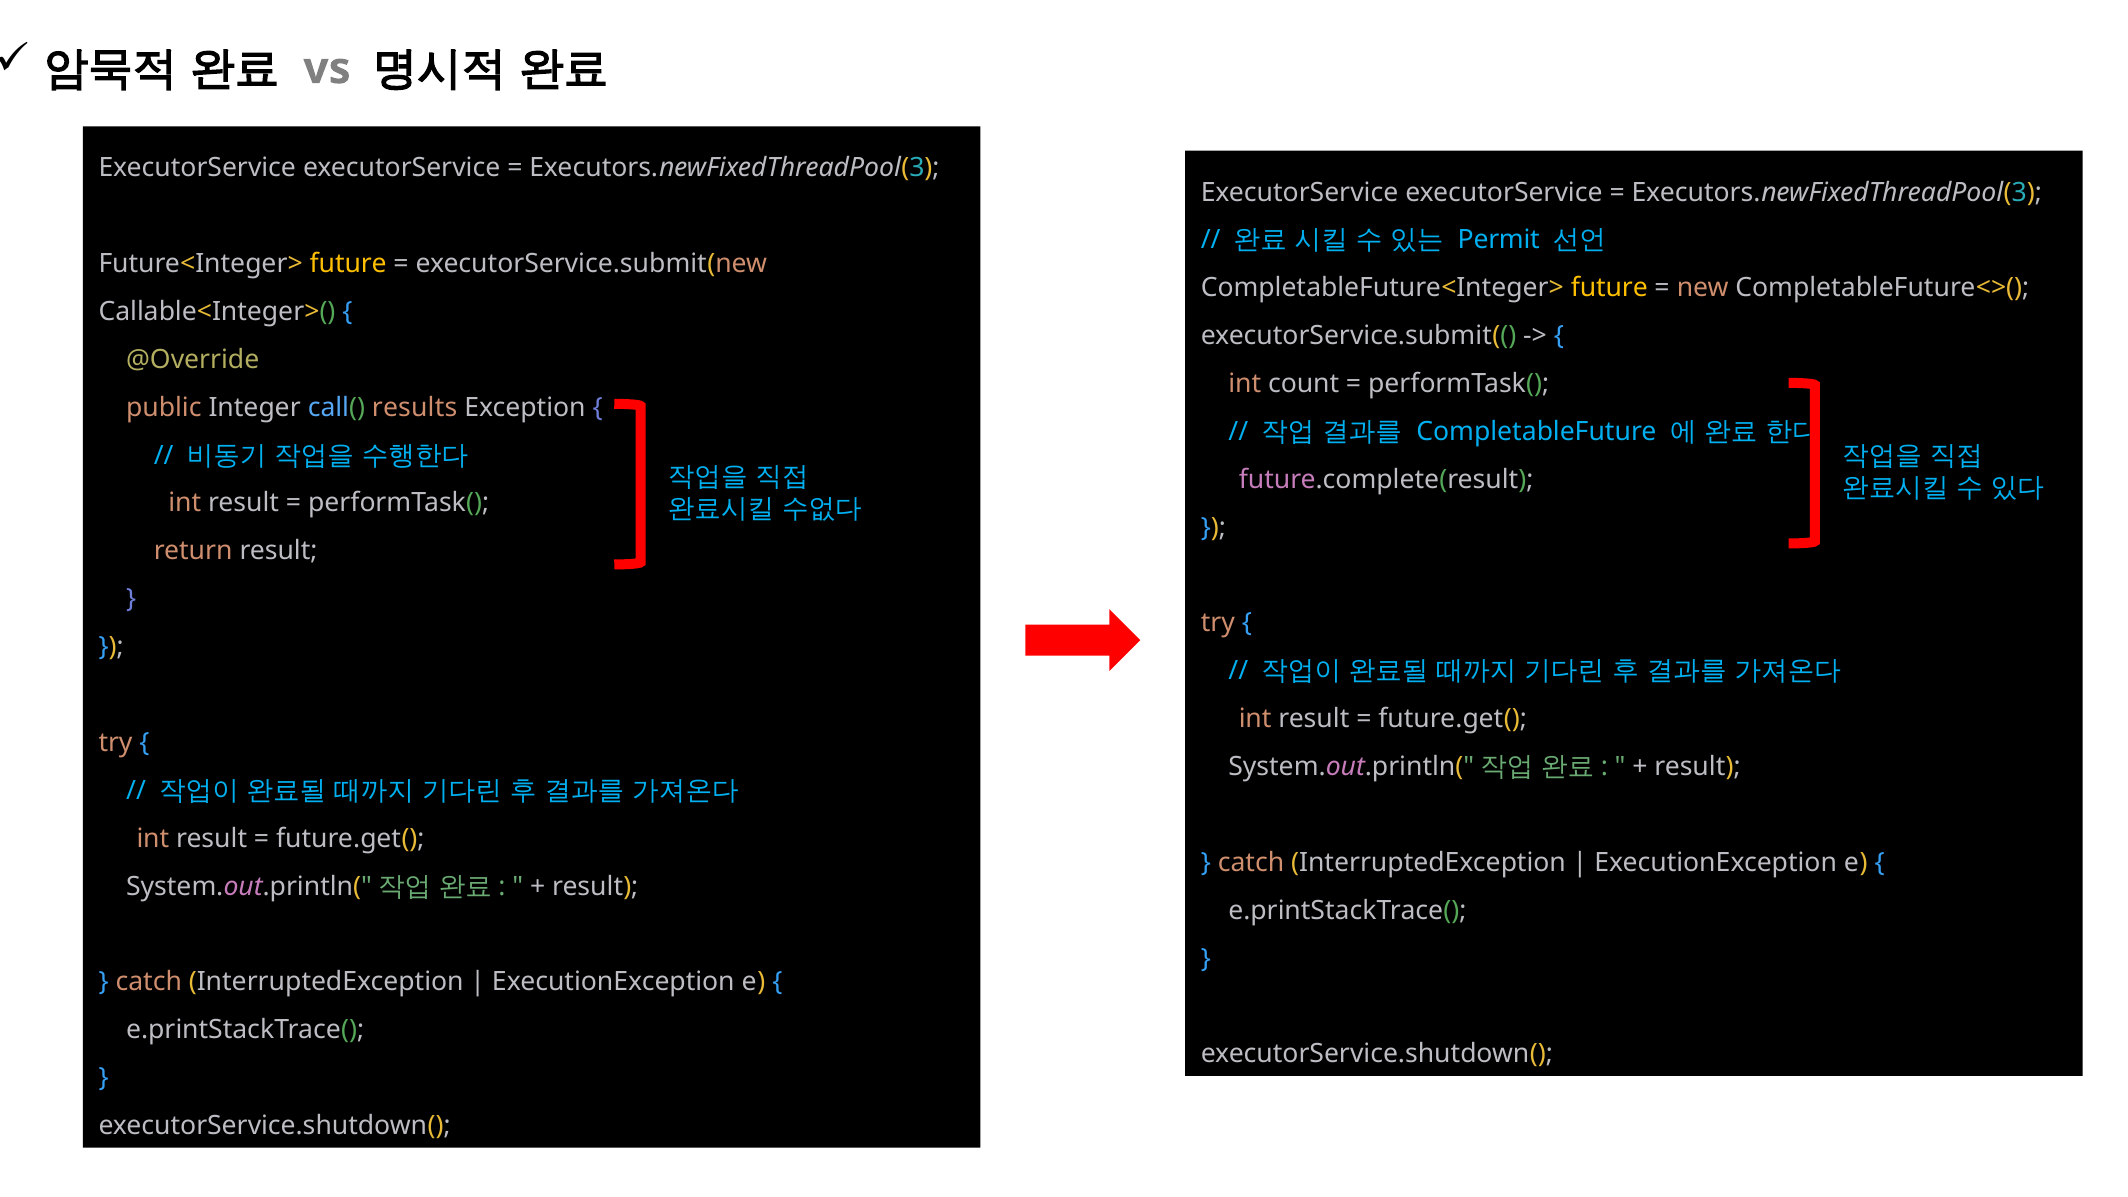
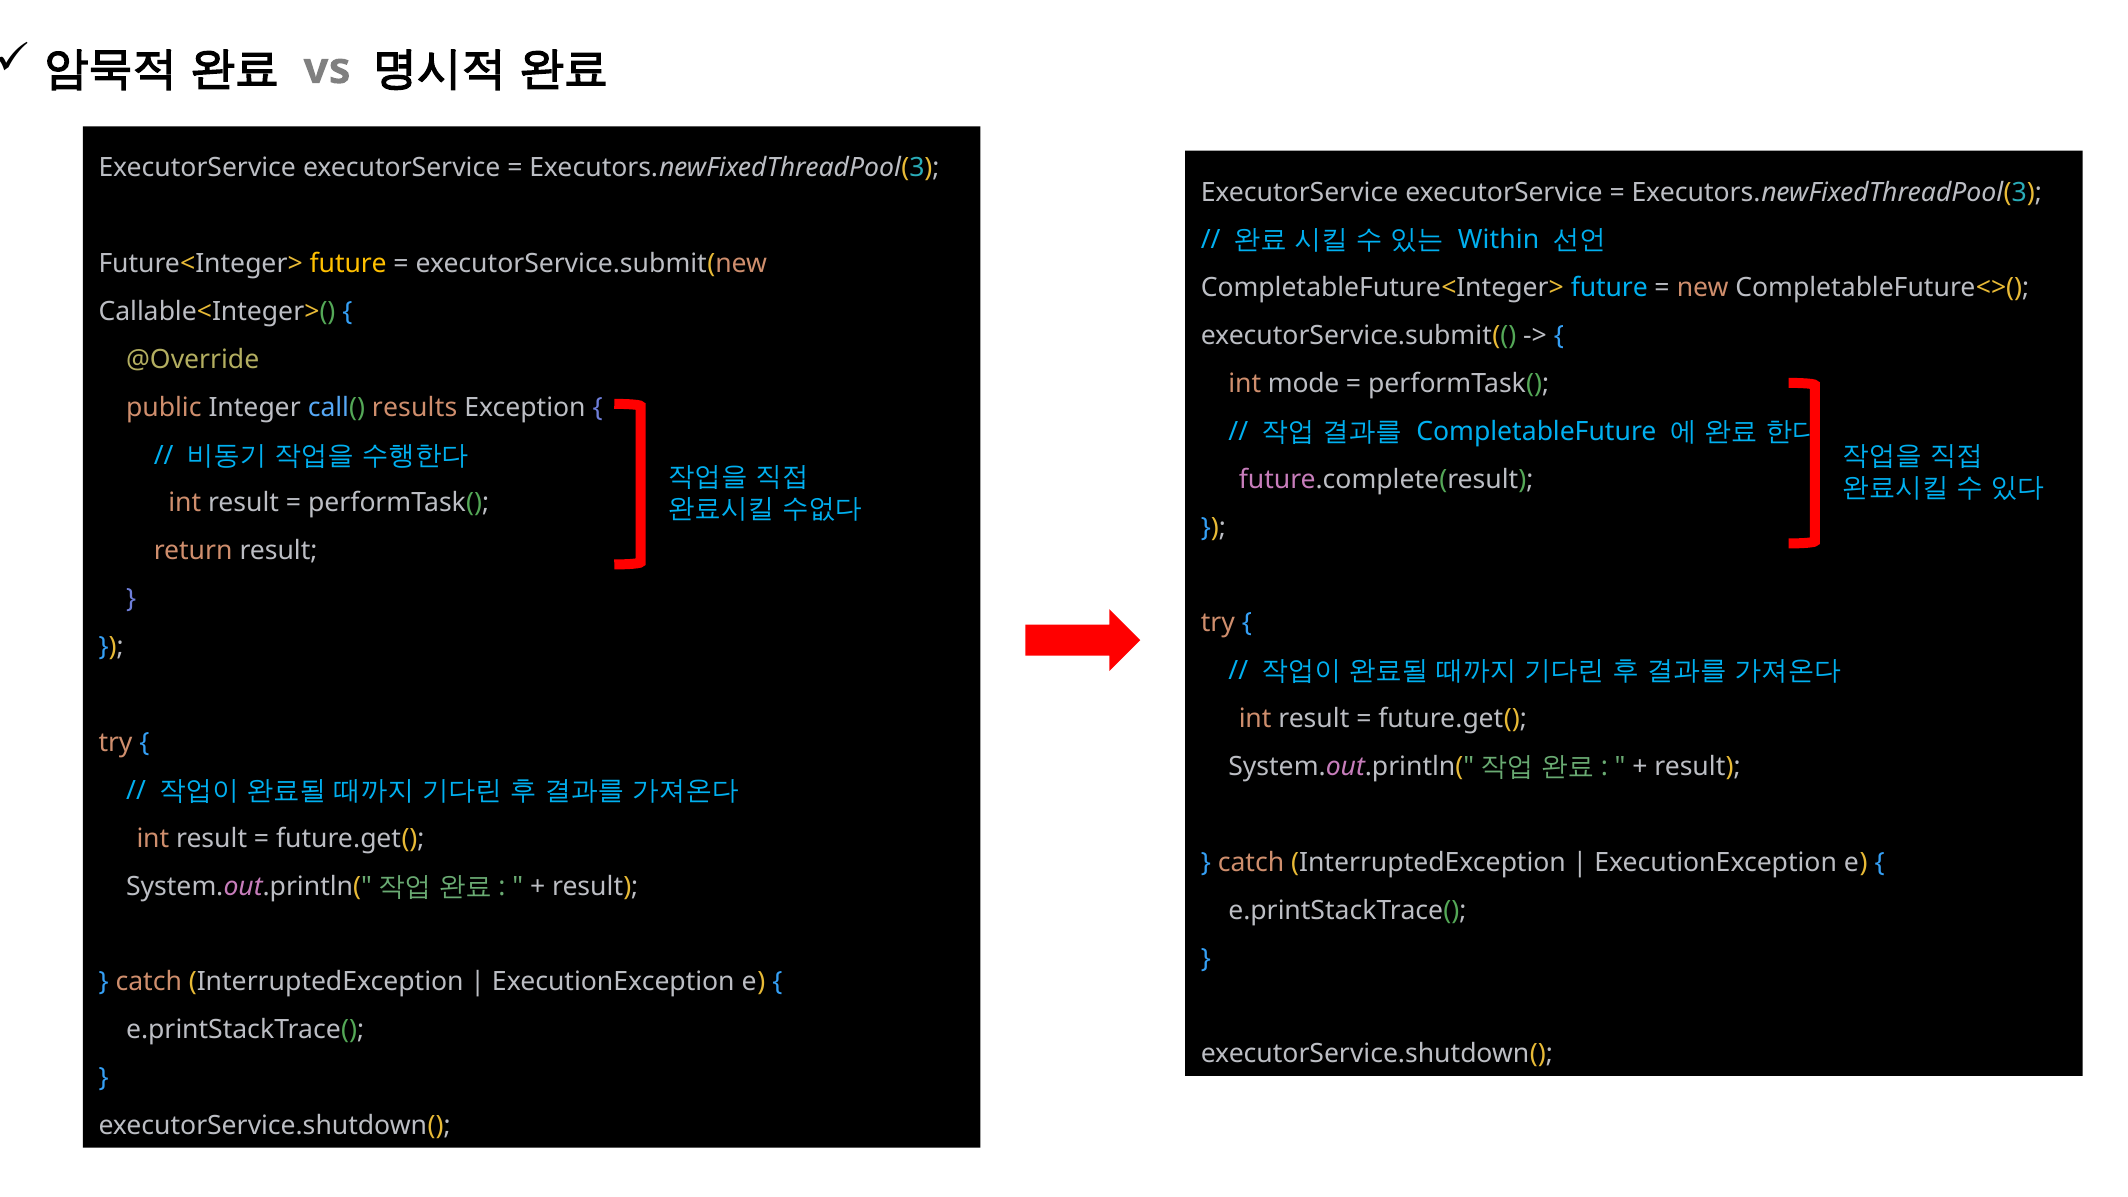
Permit: Permit -> Within (1499, 240)
future colour: yellow -> light blue (1609, 288)
count: count -> mode (1304, 384)
